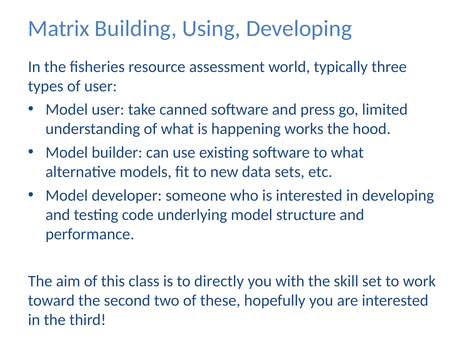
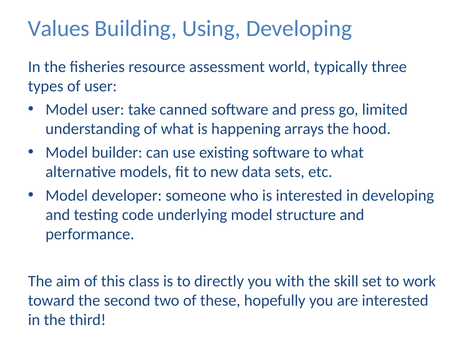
Matrix: Matrix -> Values (59, 29)
works: works -> arrays (304, 129)
